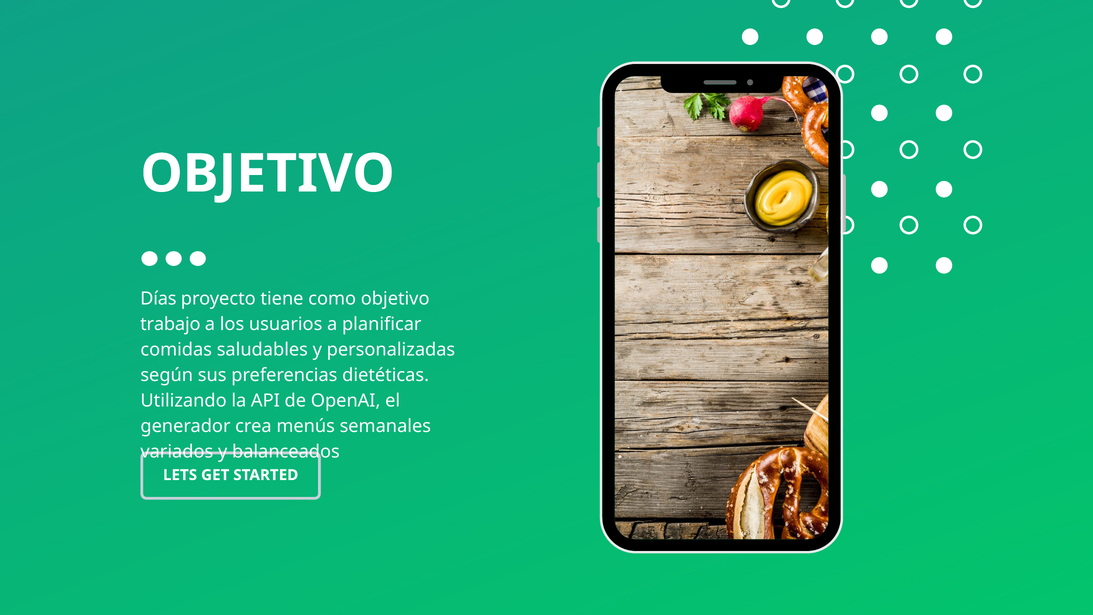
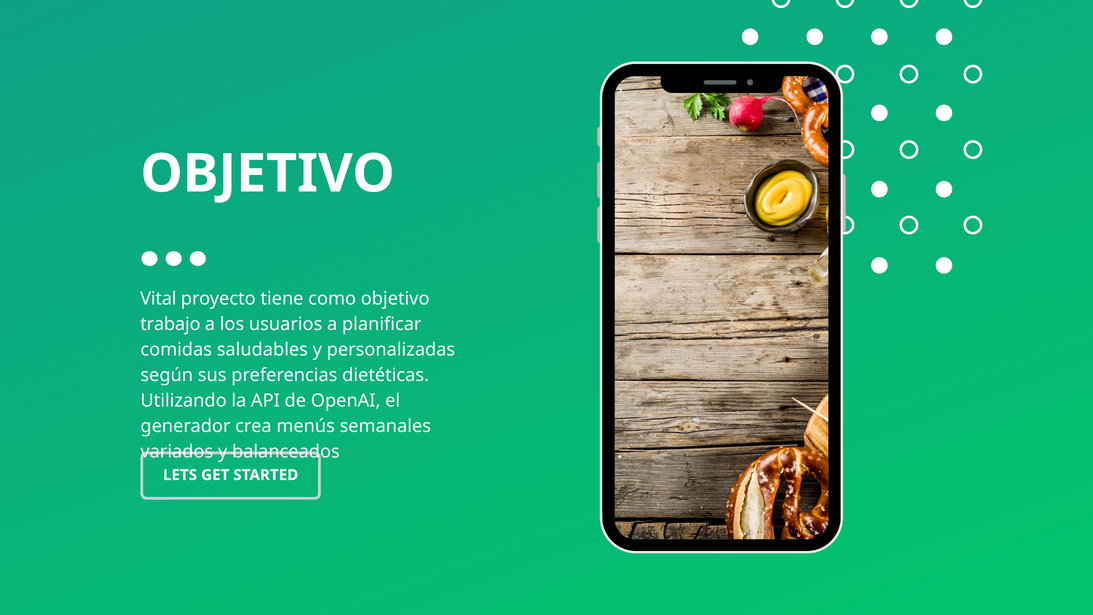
Días: Días -> Vital (158, 299)
